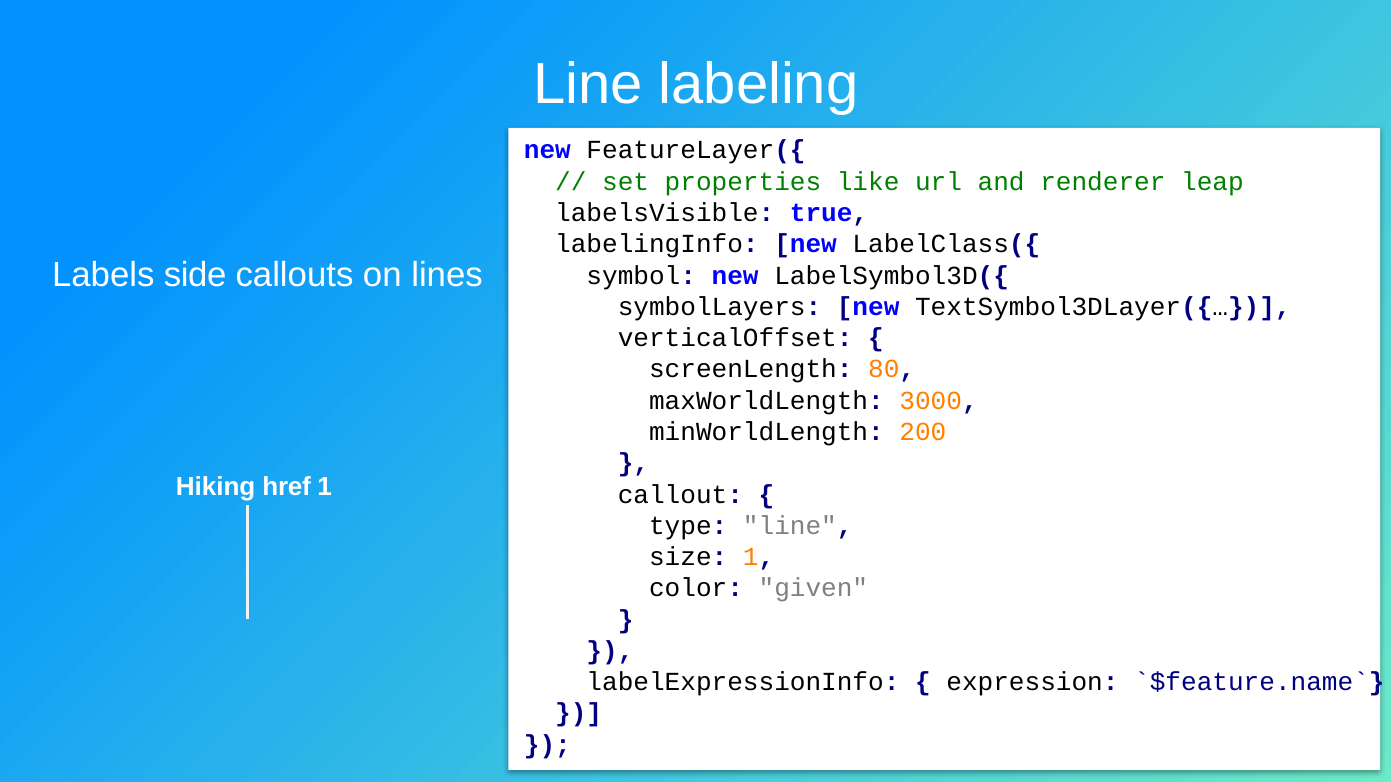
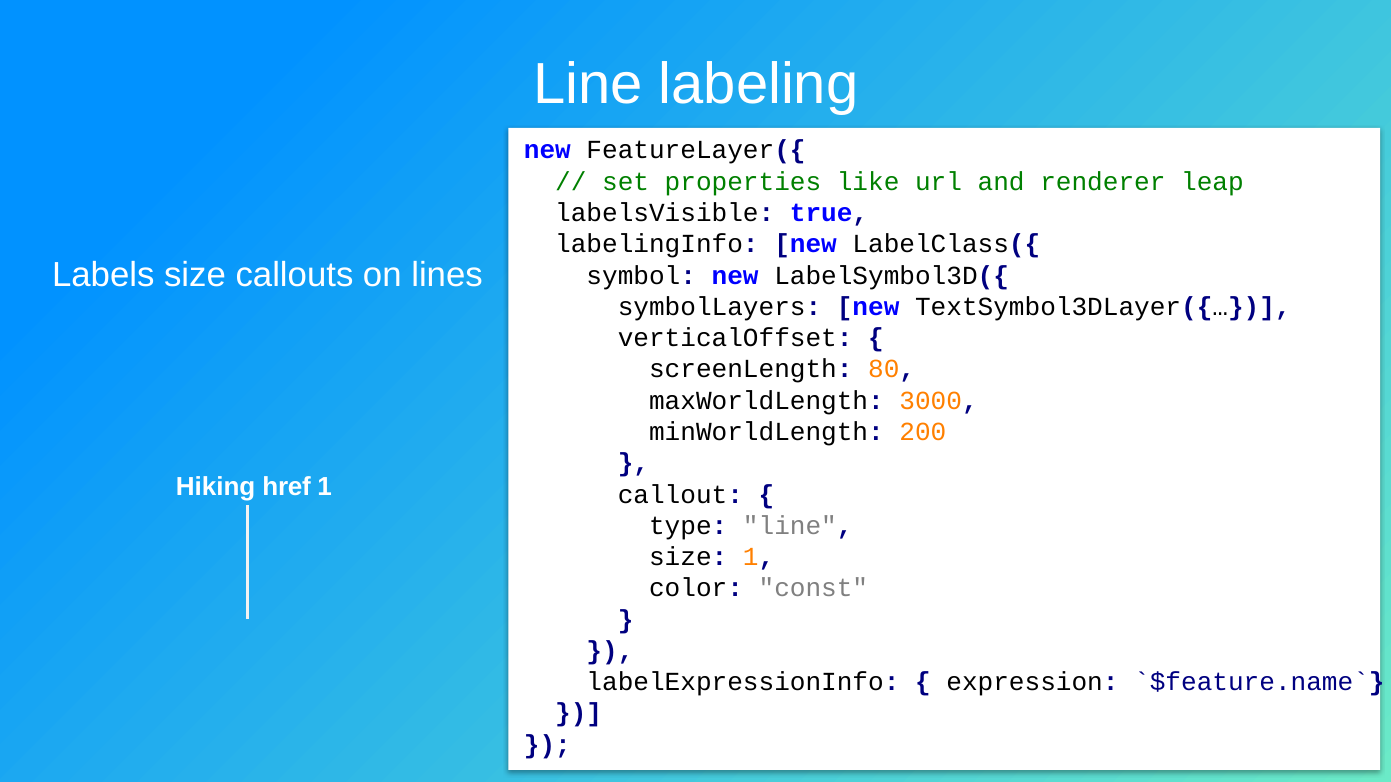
Labels side: side -> size (195, 275)
given: given -> const (813, 589)
